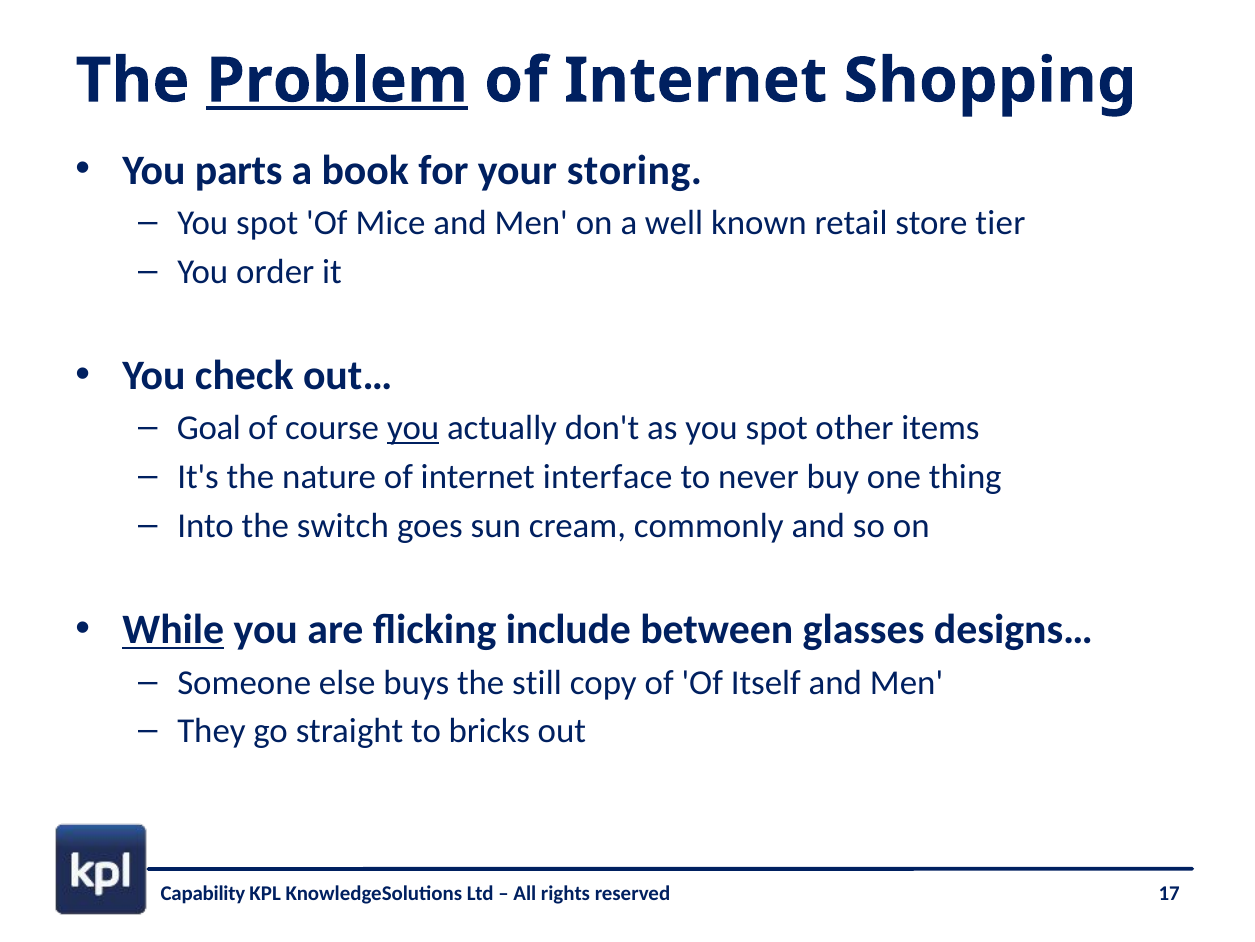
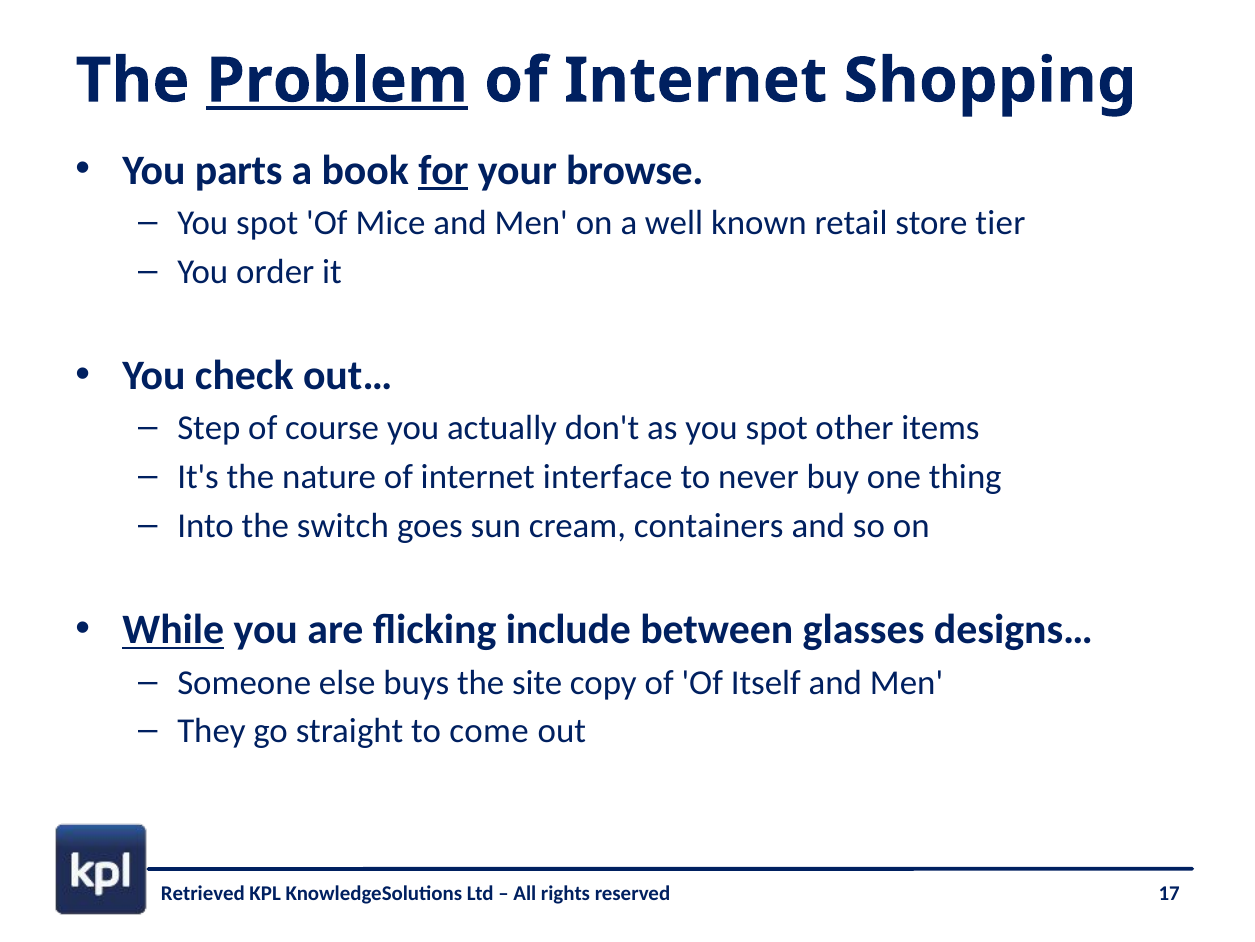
for underline: none -> present (443, 170)
storing: storing -> browse (635, 170)
Goal: Goal -> Step (209, 428)
you underline: present -> none (413, 428)
commonly: commonly -> containers (709, 526)
still: still -> site (537, 682)
bricks: bricks -> come (489, 731)
Capability: Capability -> Retrieved (203, 892)
